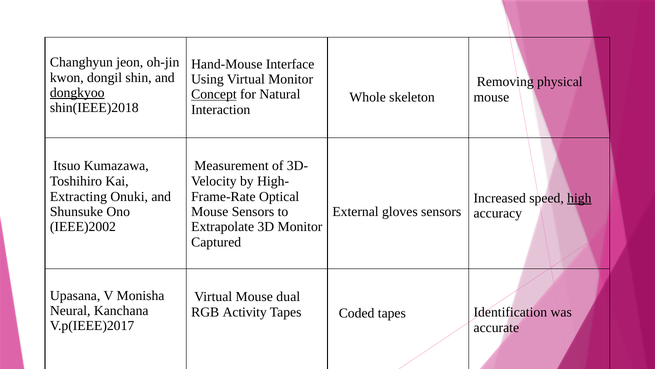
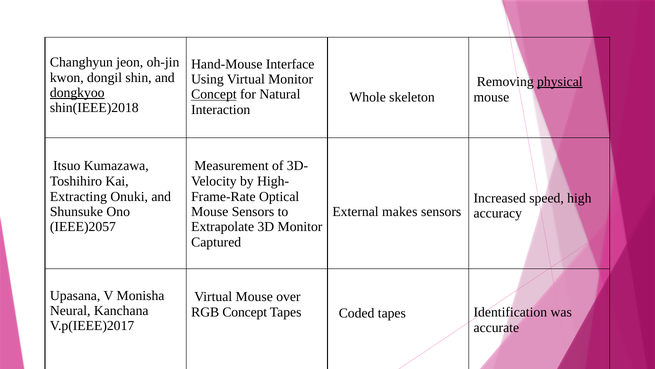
physical underline: none -> present (560, 82)
high underline: present -> none (579, 198)
gloves: gloves -> makes (400, 211)
IEEE)2002: IEEE)2002 -> IEEE)2057 (83, 227)
dual: dual -> over (288, 296)
RGB Activity: Activity -> Concept (245, 312)
